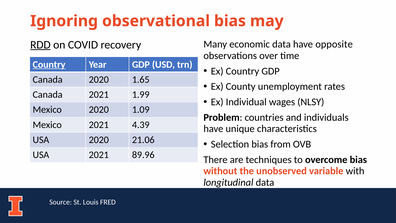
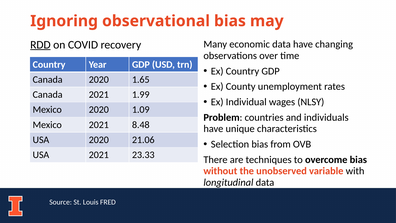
opposite: opposite -> changing (334, 44)
Country underline: present -> none (49, 64)
4.39: 4.39 -> 8.48 (141, 125)
89.96: 89.96 -> 23.33 (143, 155)
